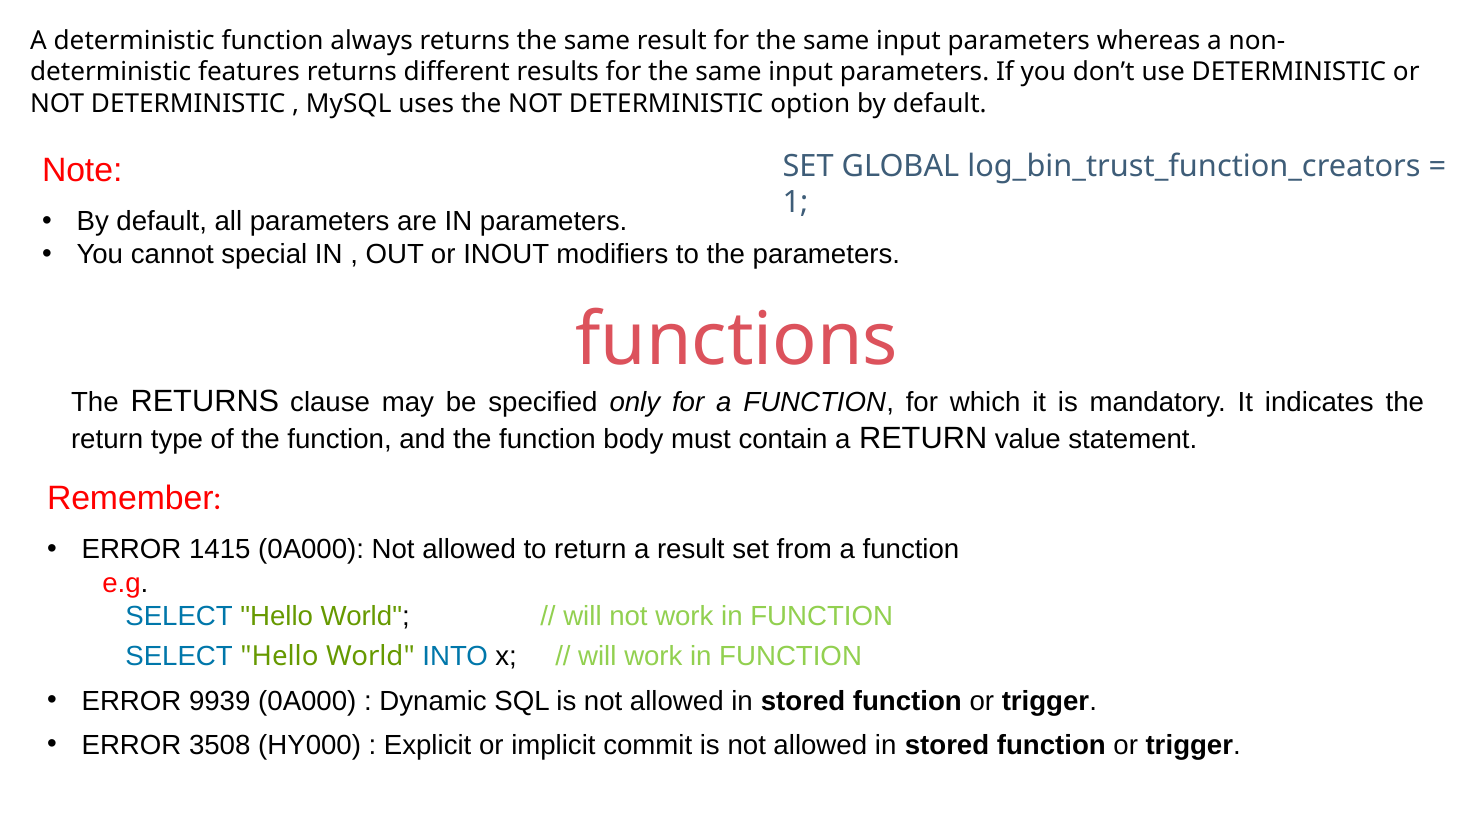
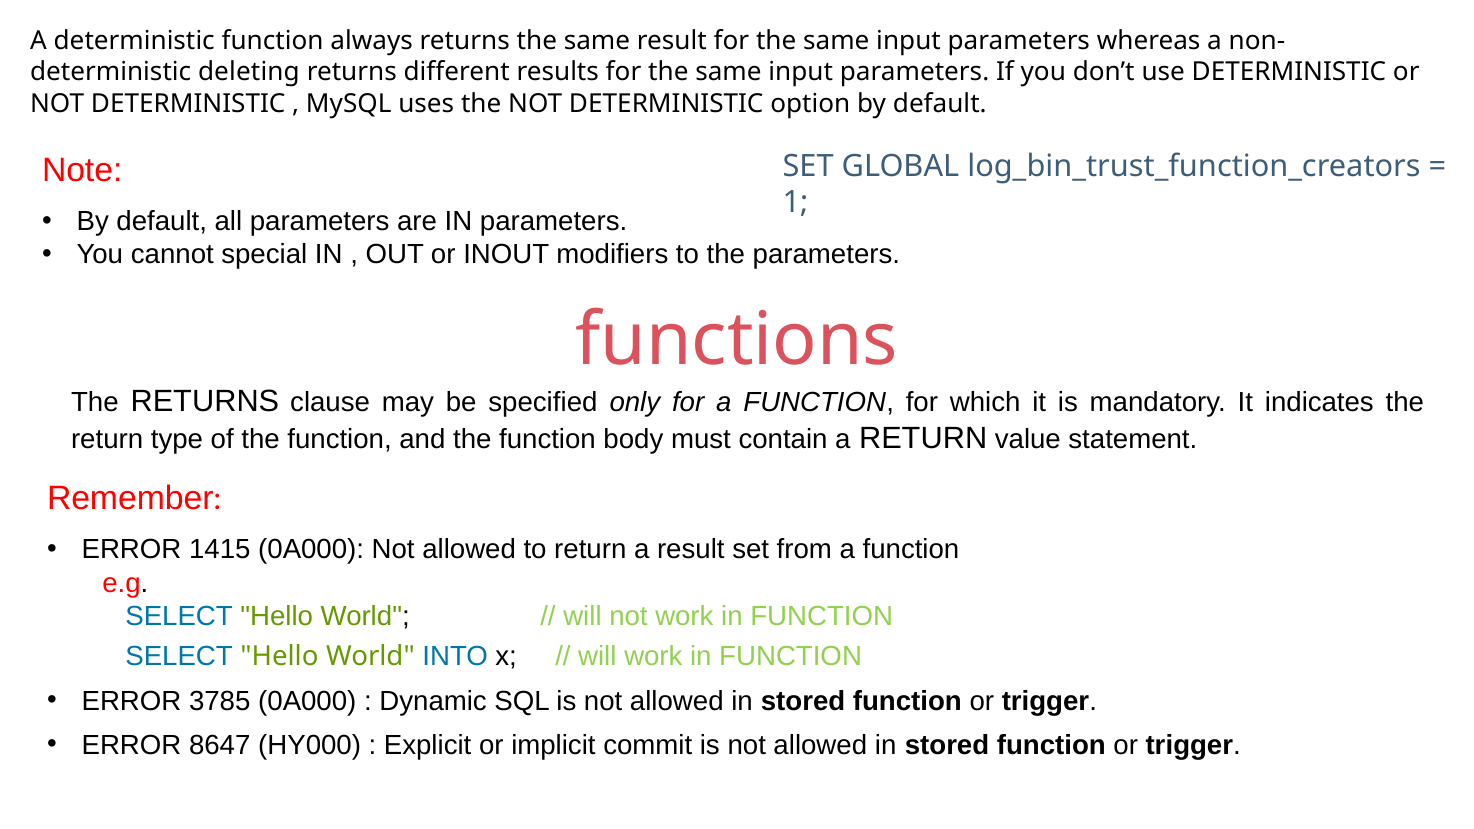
features: features -> deleting (249, 72)
9939: 9939 -> 3785 (220, 701)
3508: 3508 -> 8647 (220, 745)
